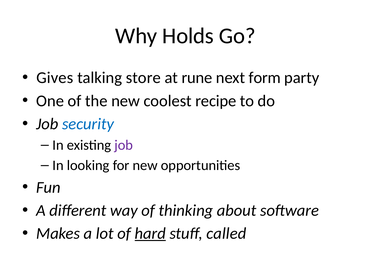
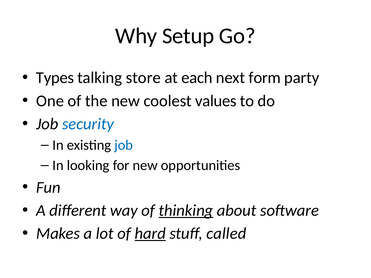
Holds: Holds -> Setup (188, 36)
Gives: Gives -> Types (55, 78)
rune: rune -> each (197, 78)
recipe: recipe -> values (216, 101)
job colour: purple -> blue (124, 145)
thinking underline: none -> present (186, 211)
